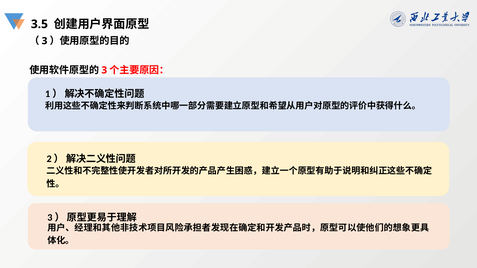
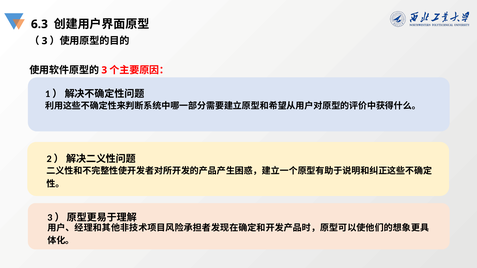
3.5: 3.5 -> 6.3 (39, 24)
